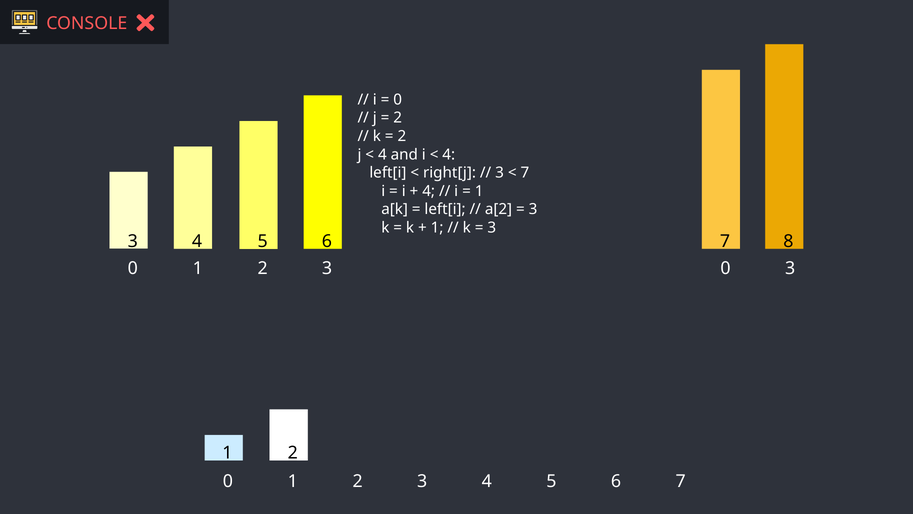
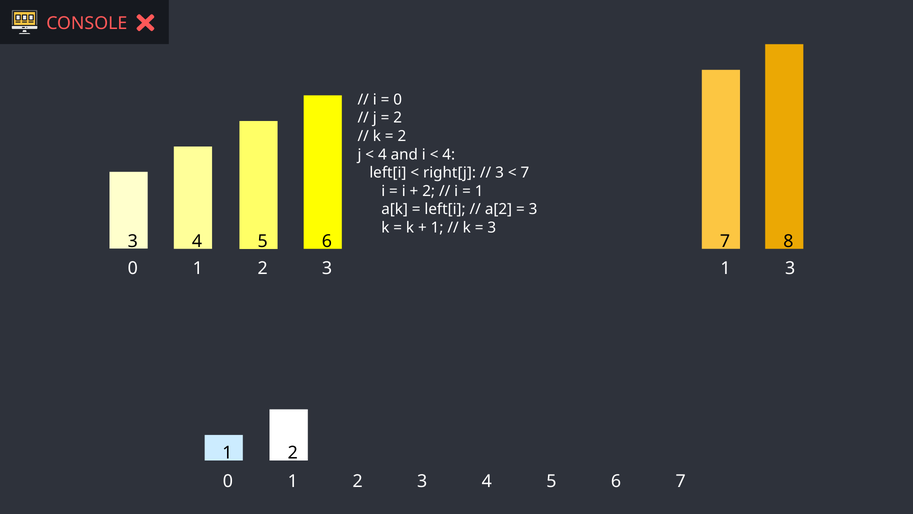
4: 4 -> 2 (429, 191)
3 0: 0 -> 1 (726, 268)
